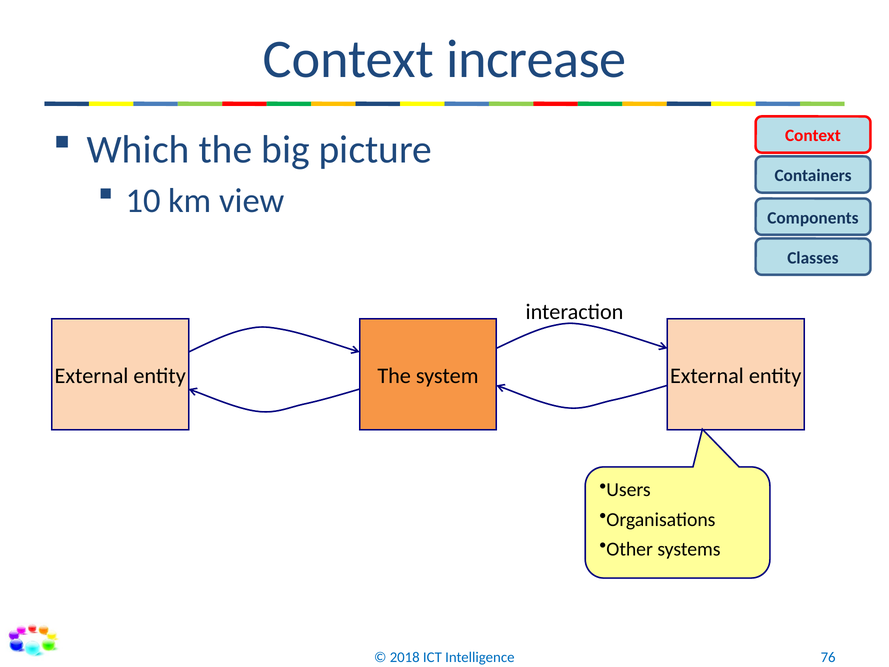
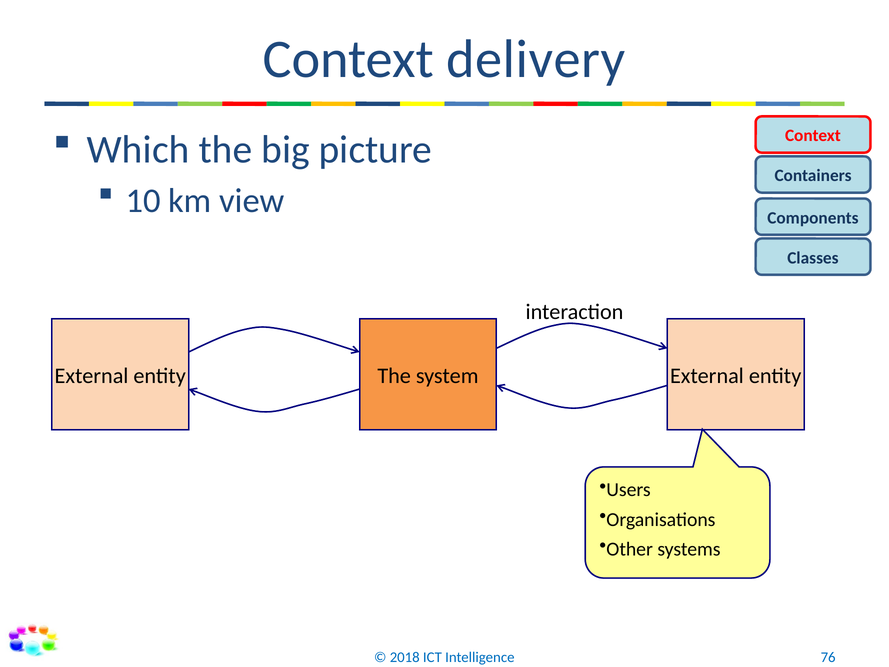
increase: increase -> delivery (536, 59)
